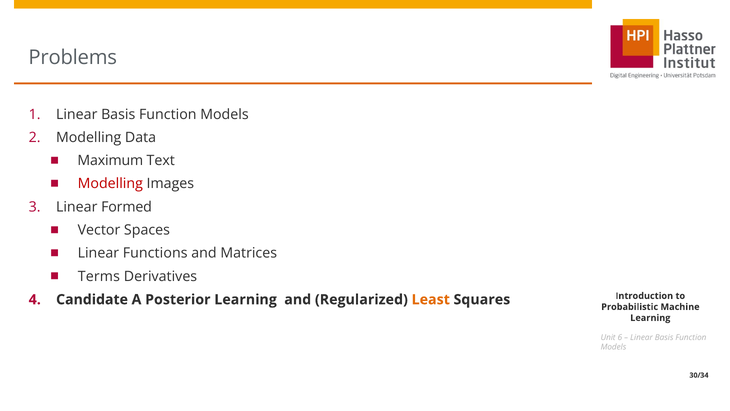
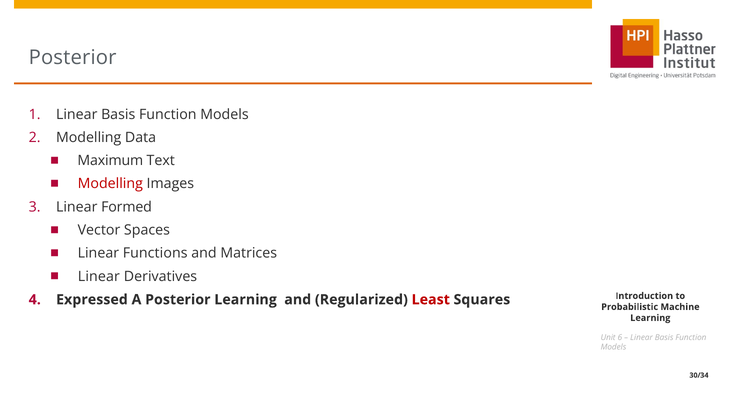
Problems: Problems -> Posterior (73, 58)
Terms: Terms -> Linear (99, 276)
Candidate: Candidate -> Expressed (92, 299)
Least colour: orange -> red (431, 299)
